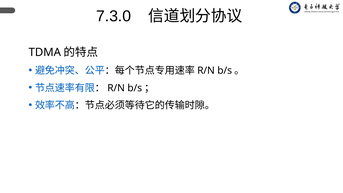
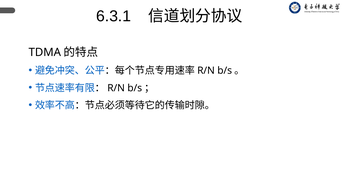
7.3.0: 7.3.0 -> 6.3.1 (114, 16)
